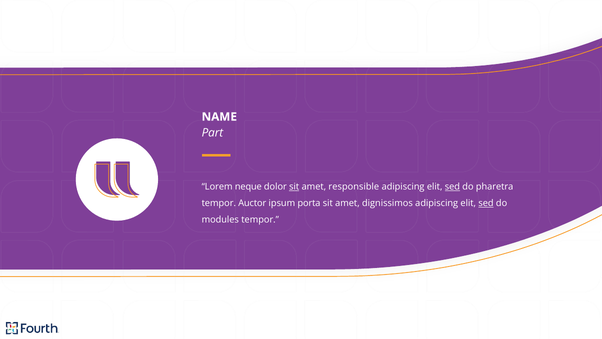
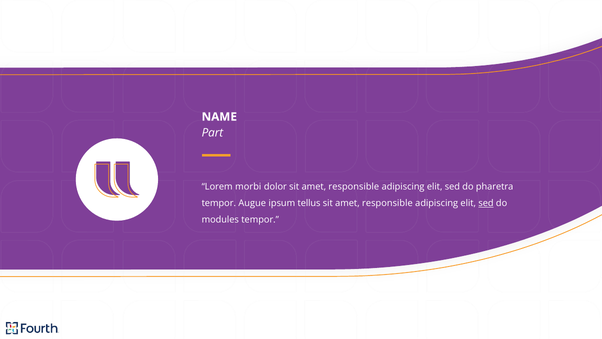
neque: neque -> morbi (248, 186)
sit underline: present -> none (294, 186)
sed underline: present -> none (452, 186)
Auctor: Auctor -> Augue (252, 203)
porta: porta -> tellus (309, 203)
dignissimos: dignissimos -> responsible (387, 203)
